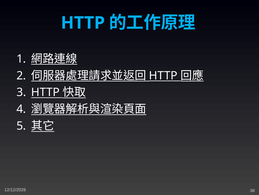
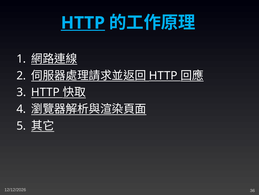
HTTP underline: none -> present (83, 23)
